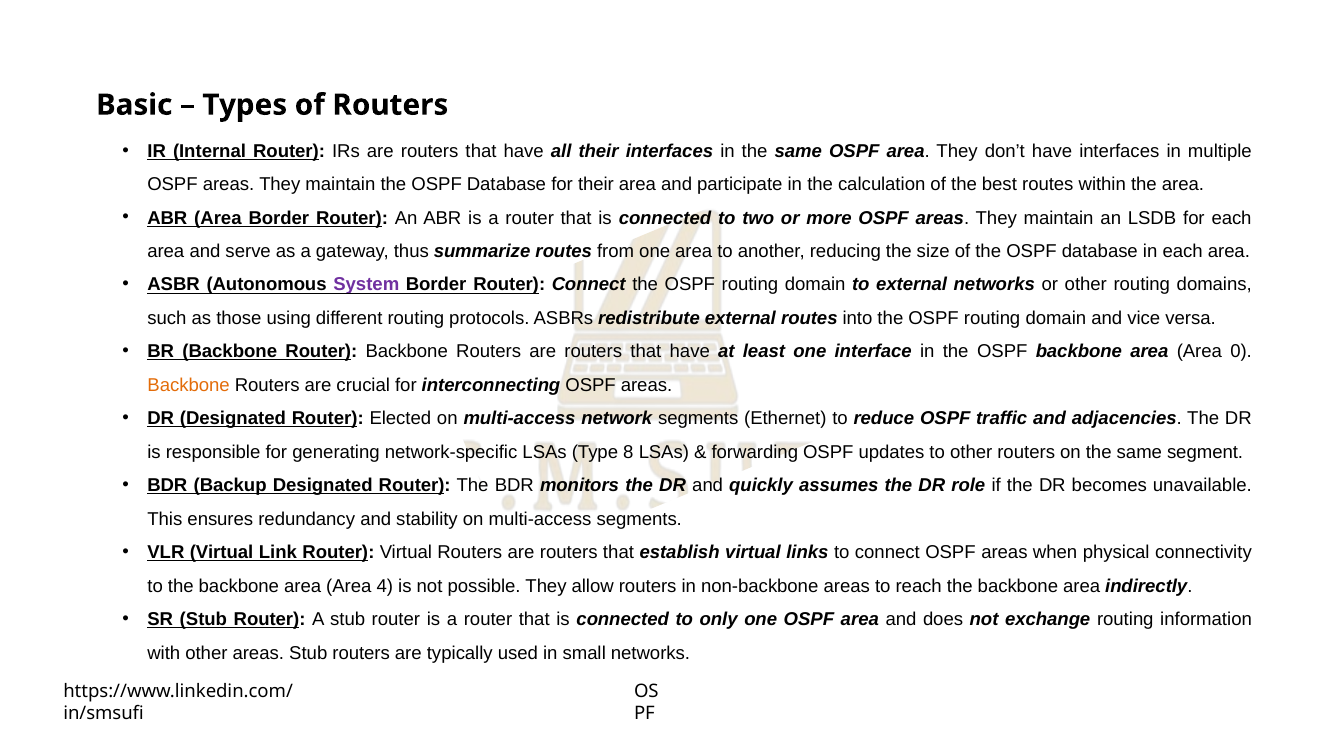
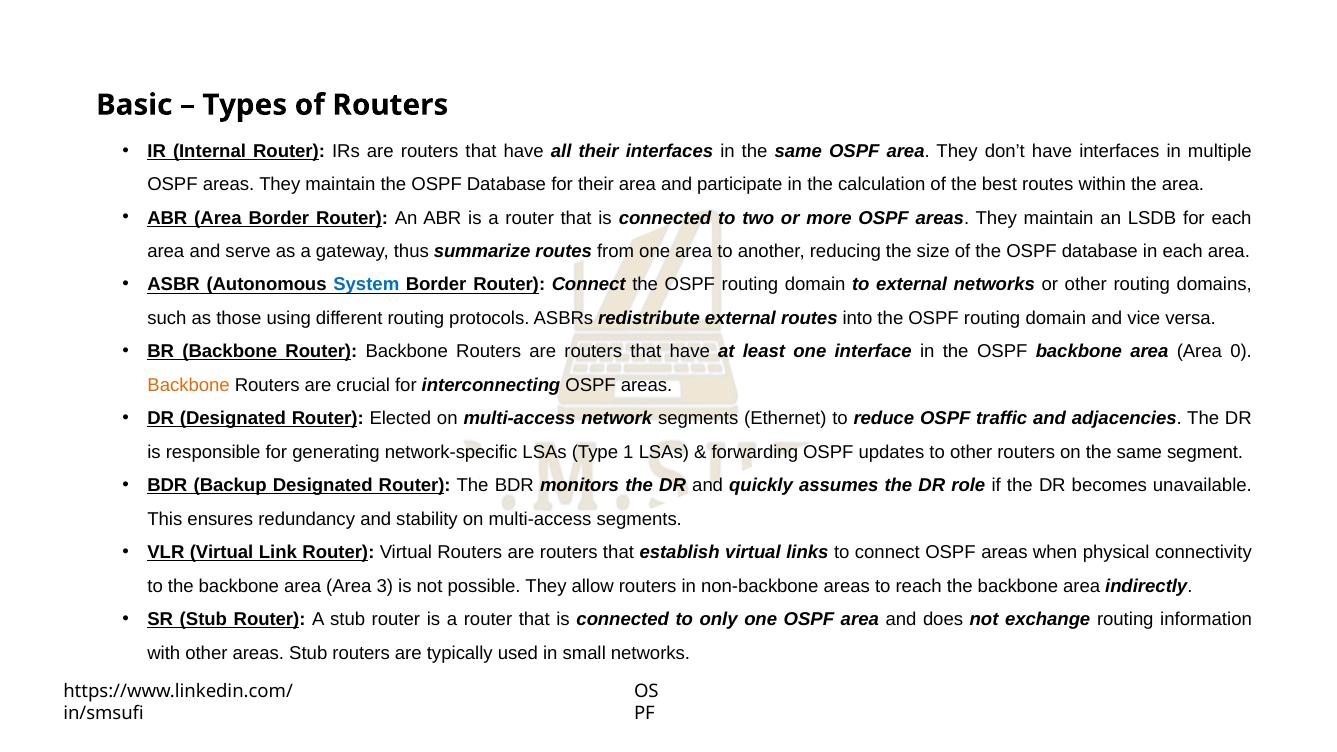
System colour: purple -> blue (366, 285)
8: 8 -> 1 (628, 452)
4: 4 -> 3 (385, 586)
